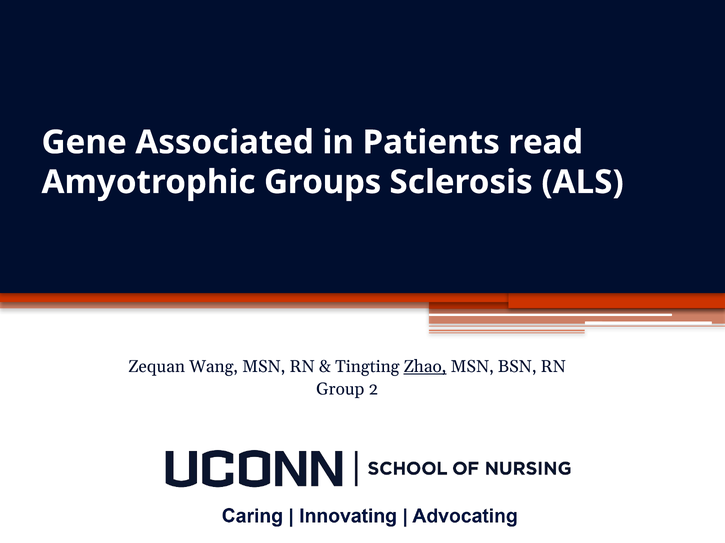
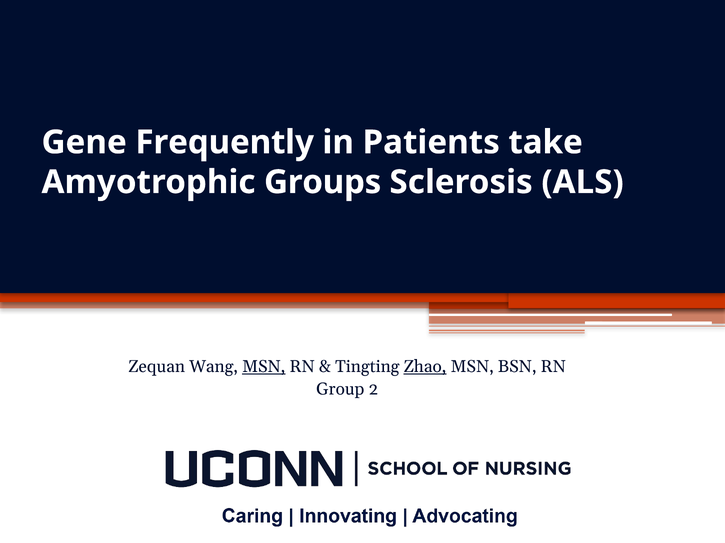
Associated: Associated -> Frequently (225, 143)
read: read -> take (546, 143)
MSN underline: none -> present (264, 367)
